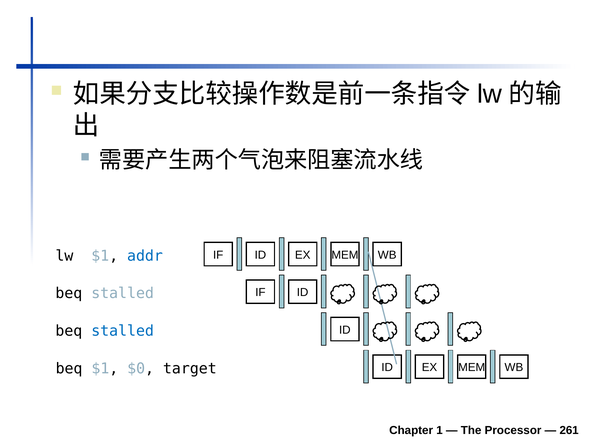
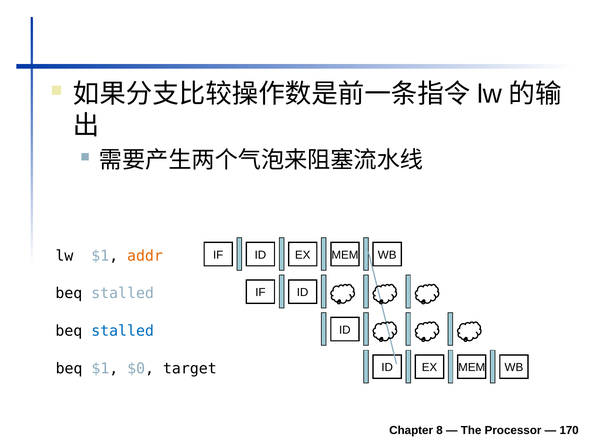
addr colour: blue -> orange (145, 256)
1: 1 -> 8 (440, 430)
261: 261 -> 170 (569, 430)
